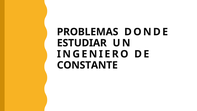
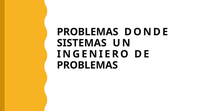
ESTUDIAR: ESTUDIAR -> SISTEMAS (82, 43)
CONSTANTE: CONSTANTE -> PROBLEMAS (87, 65)
